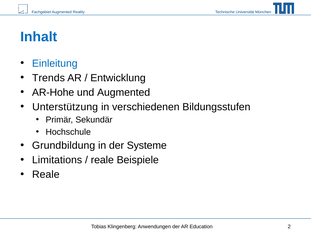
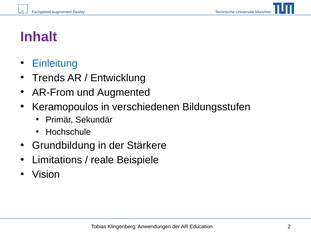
Inhalt colour: blue -> purple (39, 37)
AR-Hohe: AR-Hohe -> AR-From (53, 92)
Unterstützung: Unterstützung -> Keramopoulos (65, 107)
Systeme: Systeme -> Stärkere (147, 146)
Reale: Reale -> Vision (46, 175)
